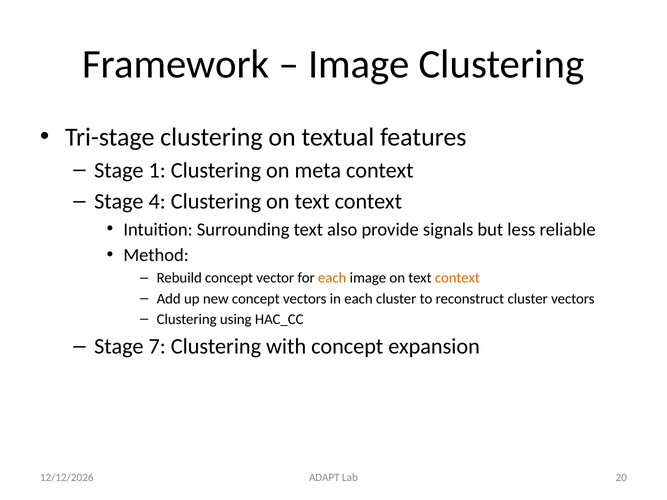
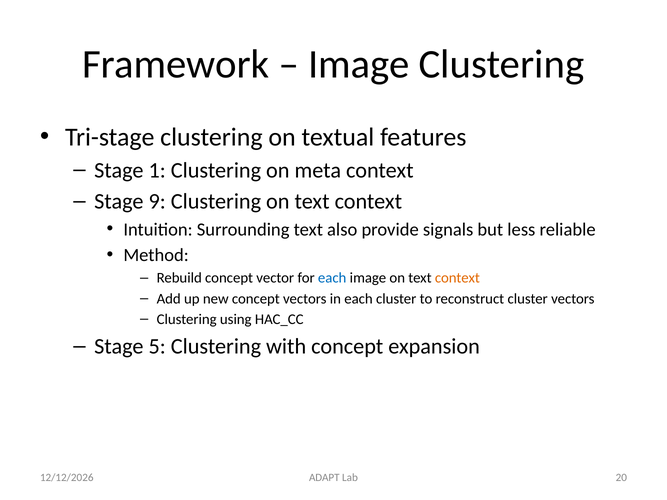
4: 4 -> 9 (157, 202)
each colour: orange -> blue (332, 278)
7: 7 -> 5 (157, 347)
